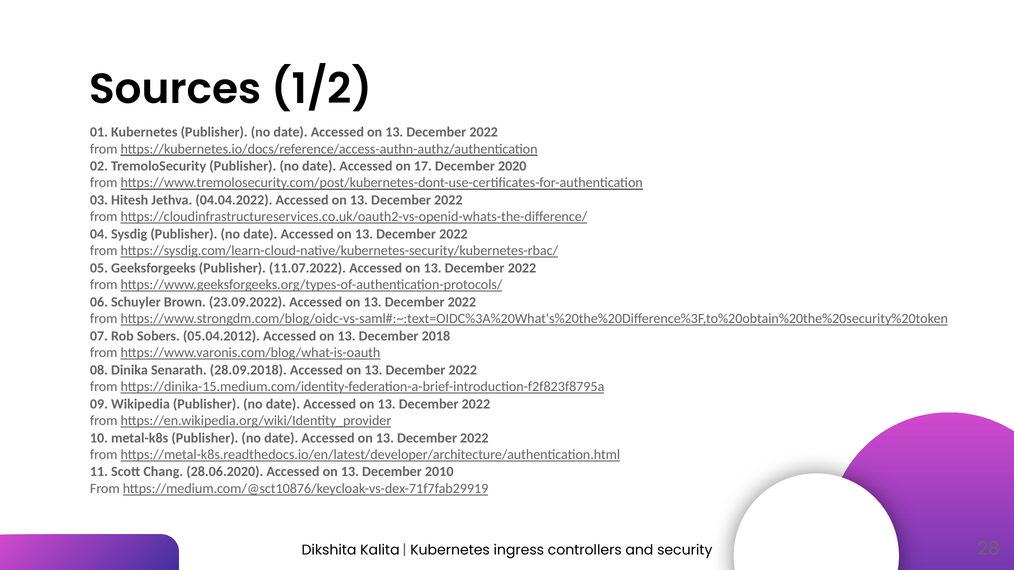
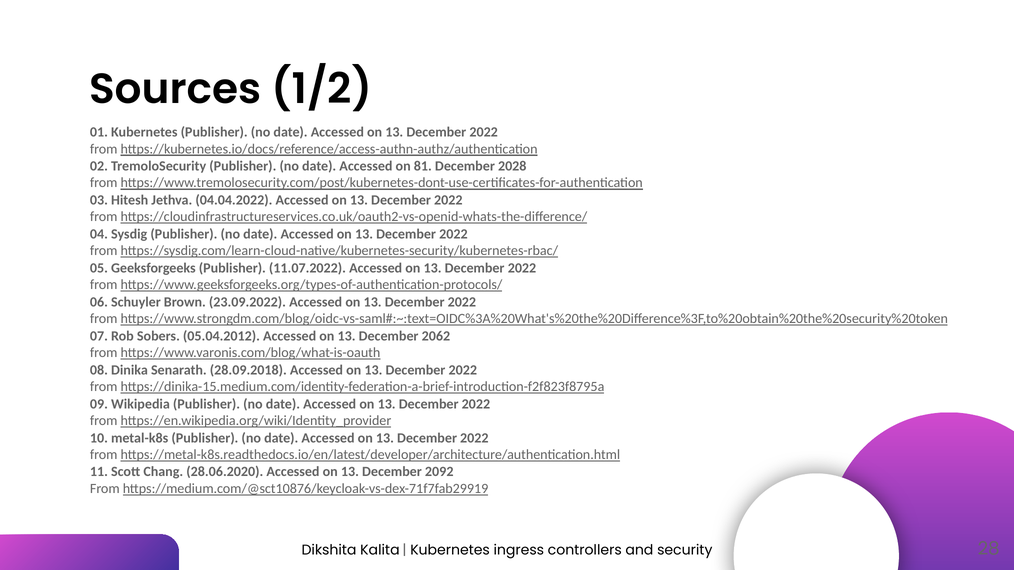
17: 17 -> 81 (423, 166)
2020: 2020 -> 2028 (512, 166)
2018: 2018 -> 2062 (436, 336)
2010: 2010 -> 2092 (439, 472)
